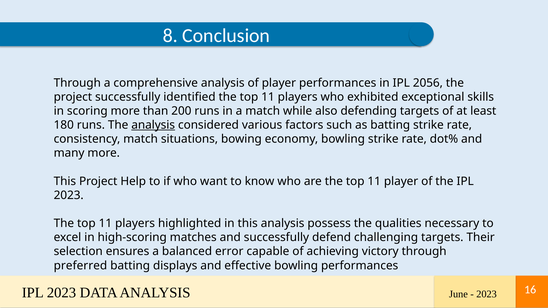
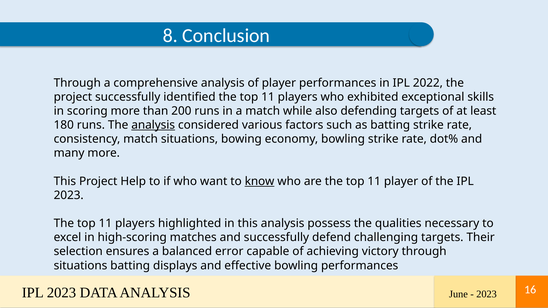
2056: 2056 -> 2022 (428, 83)
know underline: none -> present (260, 181)
preferred: preferred -> situations (80, 266)
